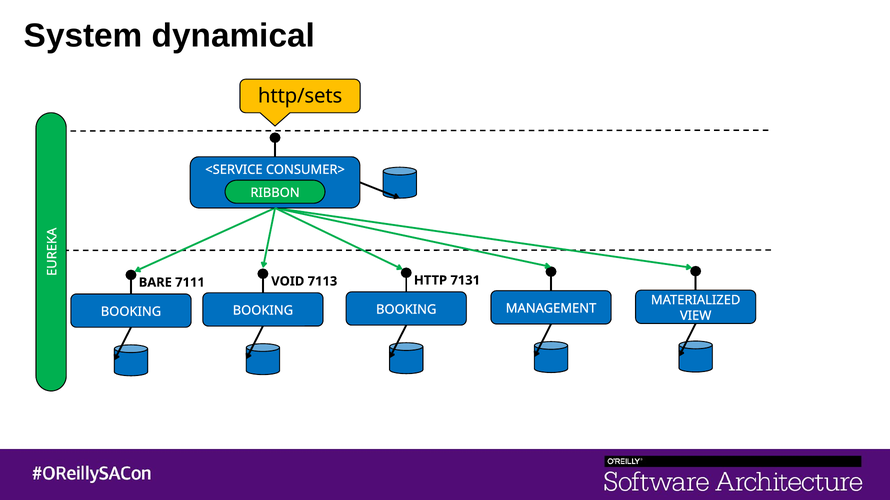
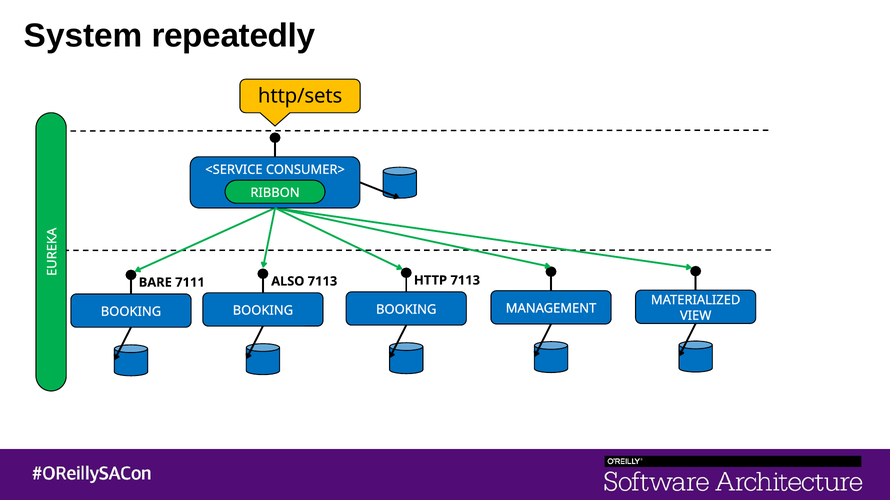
dynamical: dynamical -> repeatedly (234, 36)
HTTP 7131: 7131 -> 7113 (465, 281)
VOID: VOID -> ALSO (288, 282)
